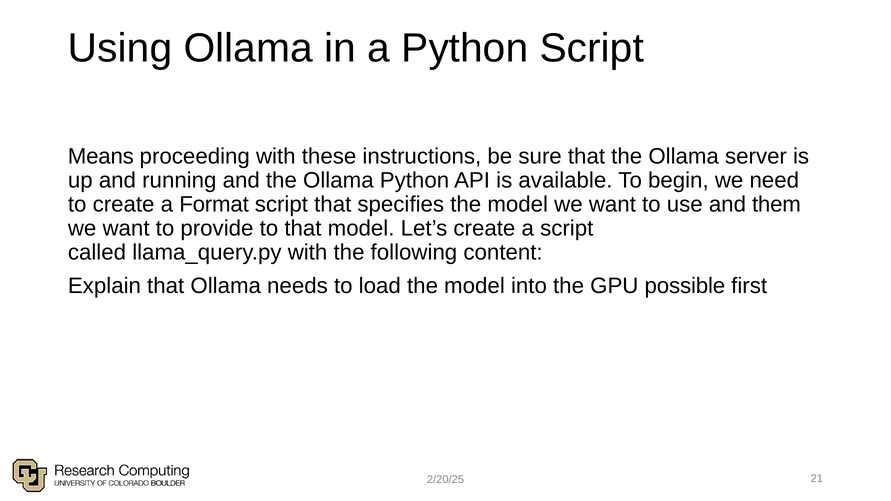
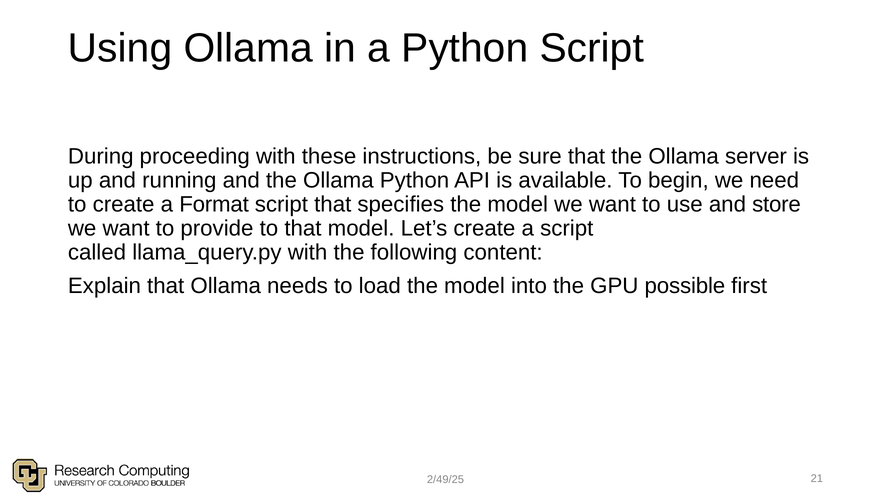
Means: Means -> During (101, 157)
them: them -> store (776, 205)
2/20/25: 2/20/25 -> 2/49/25 (445, 480)
